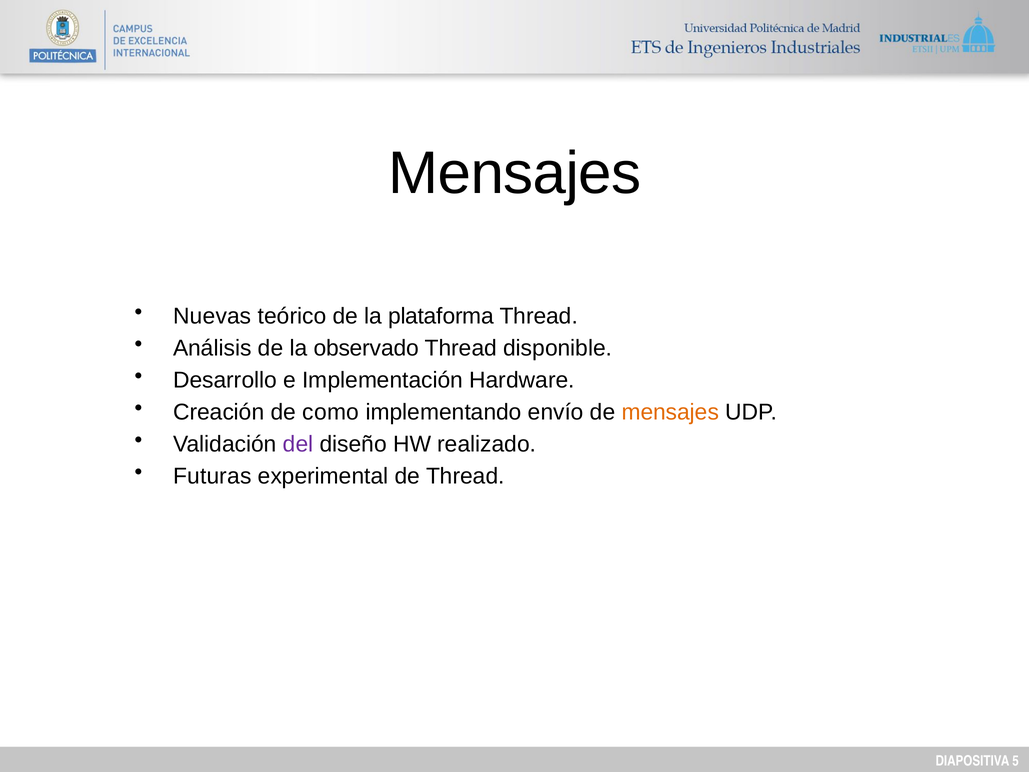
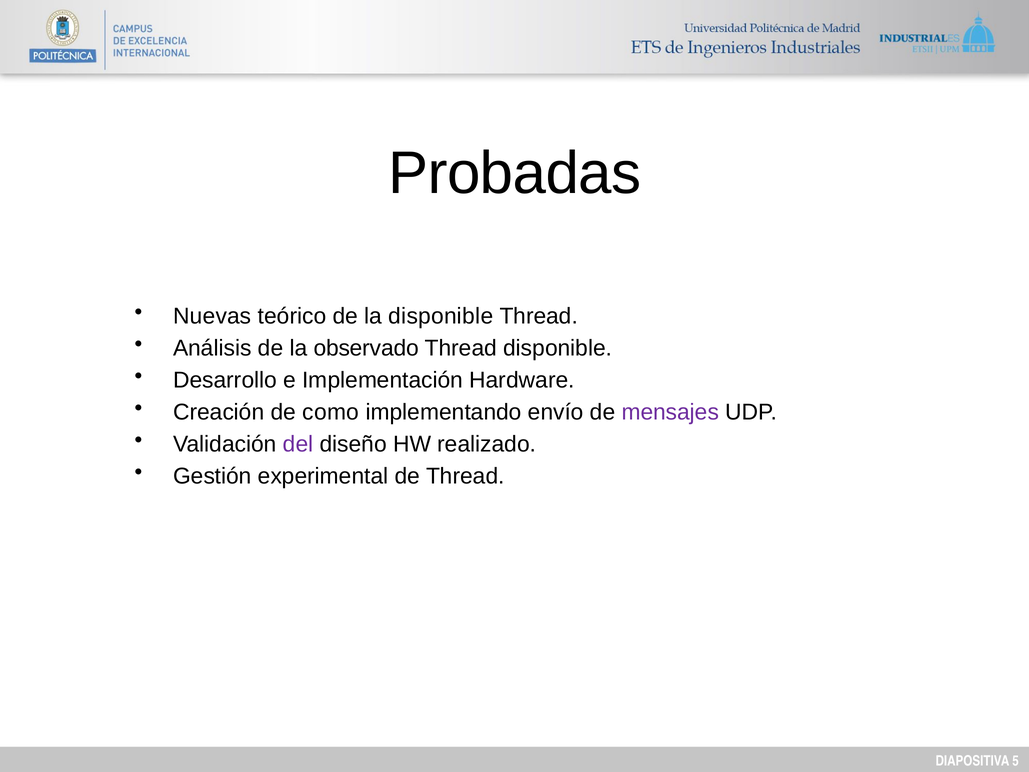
Mensajes: Mensajes -> Probadas (515, 173)
la plataforma: plataforma -> disponible (441, 316)
mensajes colour: orange -> purple (670, 412)
Futuras: Futuras -> Gestión (212, 476)
